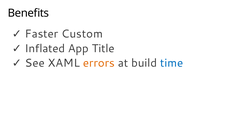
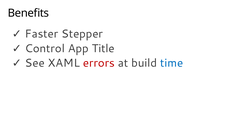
Custom: Custom -> Stepper (82, 34)
Inflated: Inflated -> Control (45, 49)
errors colour: orange -> red (99, 63)
